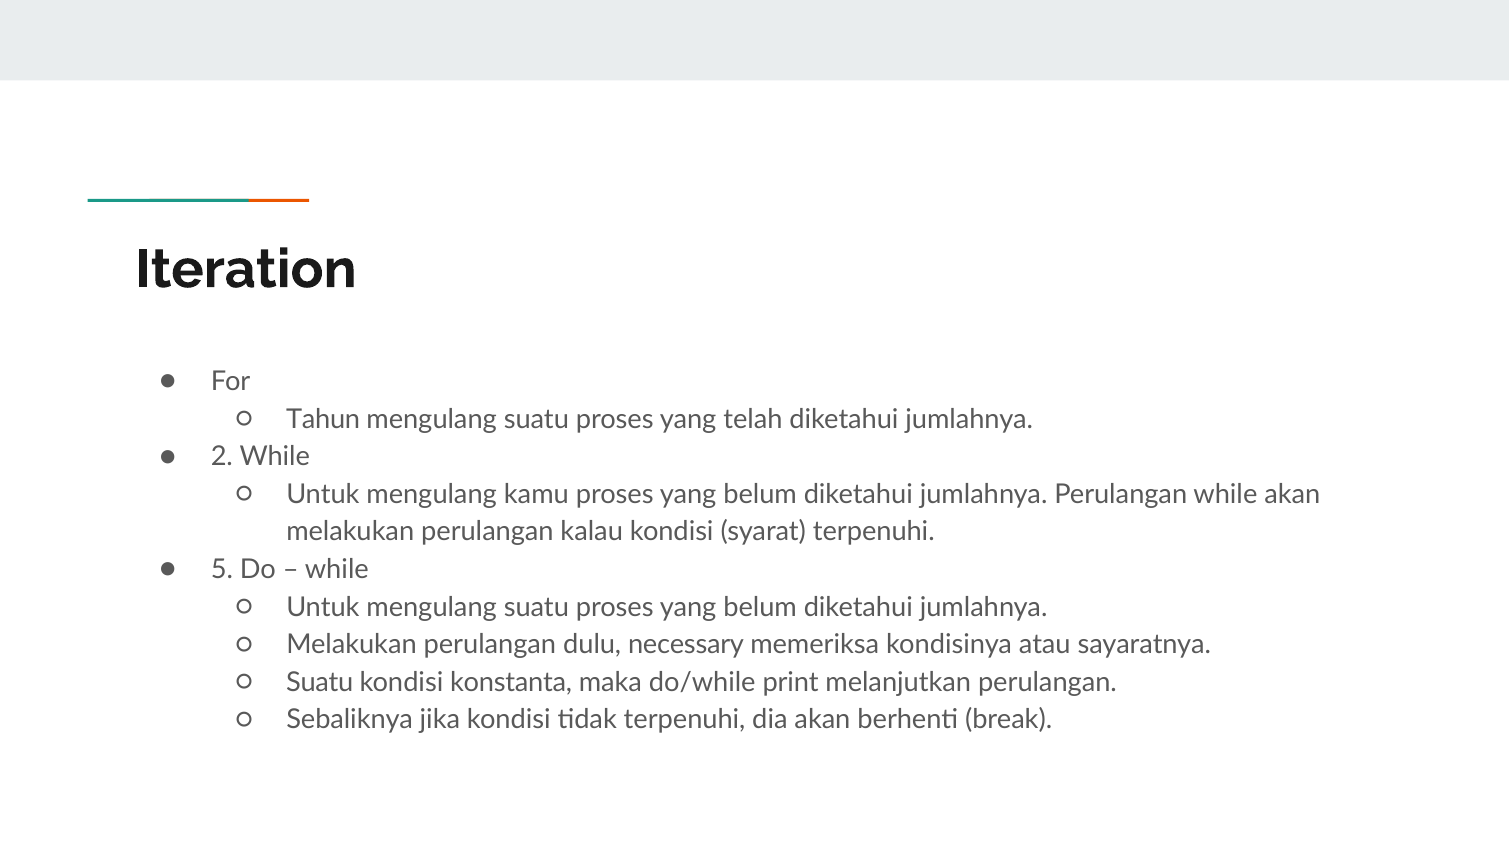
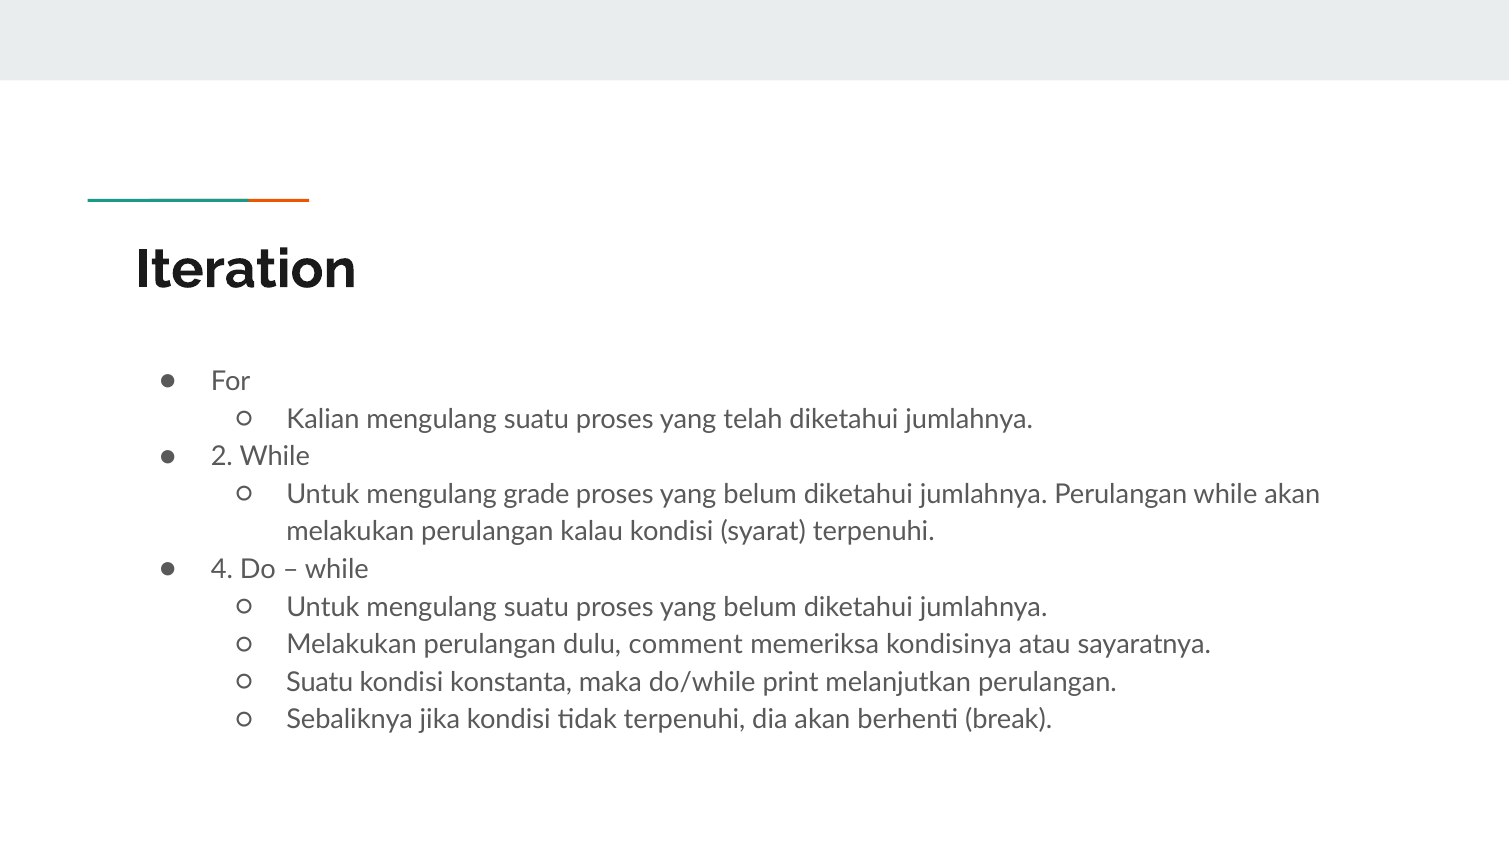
Tahun: Tahun -> Kalian (323, 419)
kamu: kamu -> grade (537, 494)
5: 5 -> 4 (222, 569)
necessary: necessary -> comment (686, 645)
